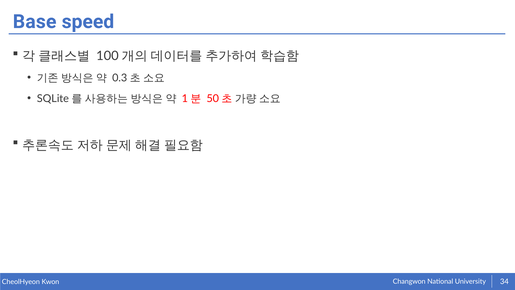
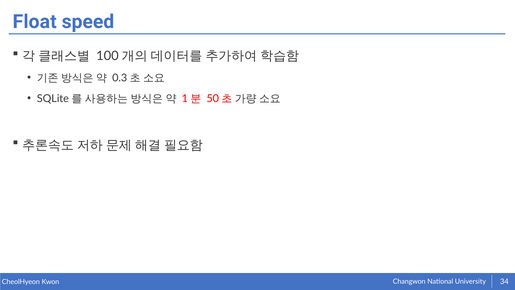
Base: Base -> Float (35, 22)
